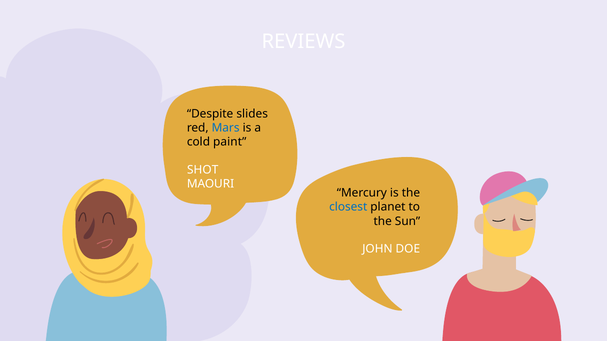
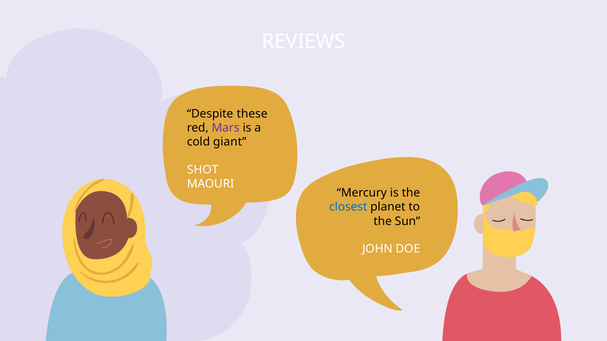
slides: slides -> these (252, 114)
Mars colour: blue -> purple (226, 128)
paint: paint -> giant (230, 142)
